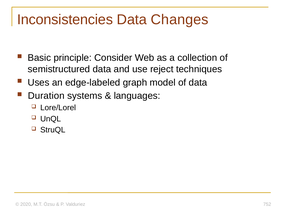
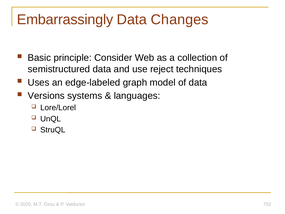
Inconsistencies: Inconsistencies -> Embarrassingly (65, 20)
Duration: Duration -> Versions (46, 96)
